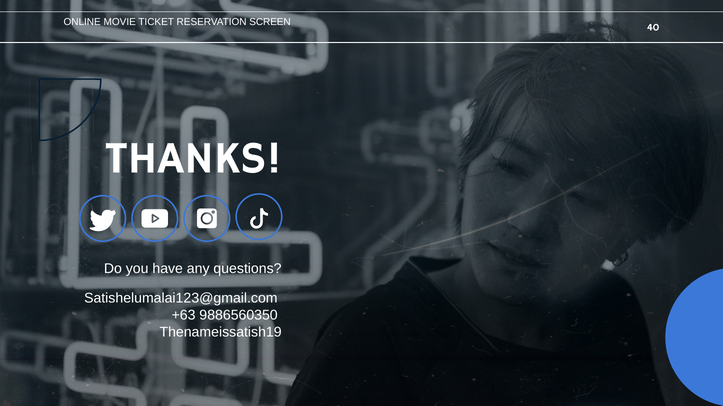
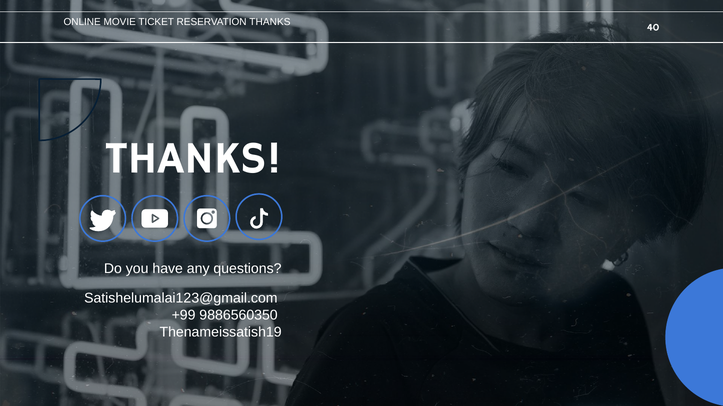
RESERVATION SCREEN: SCREEN -> THANKS (270, 22)
+63: +63 -> +99 (184, 316)
